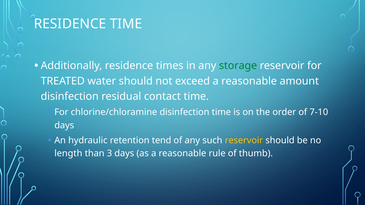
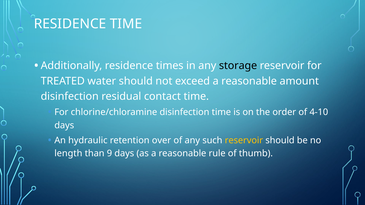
storage colour: green -> black (238, 66)
7-10: 7-10 -> 4-10 (319, 112)
tend: tend -> over (162, 141)
3: 3 -> 9 (109, 154)
